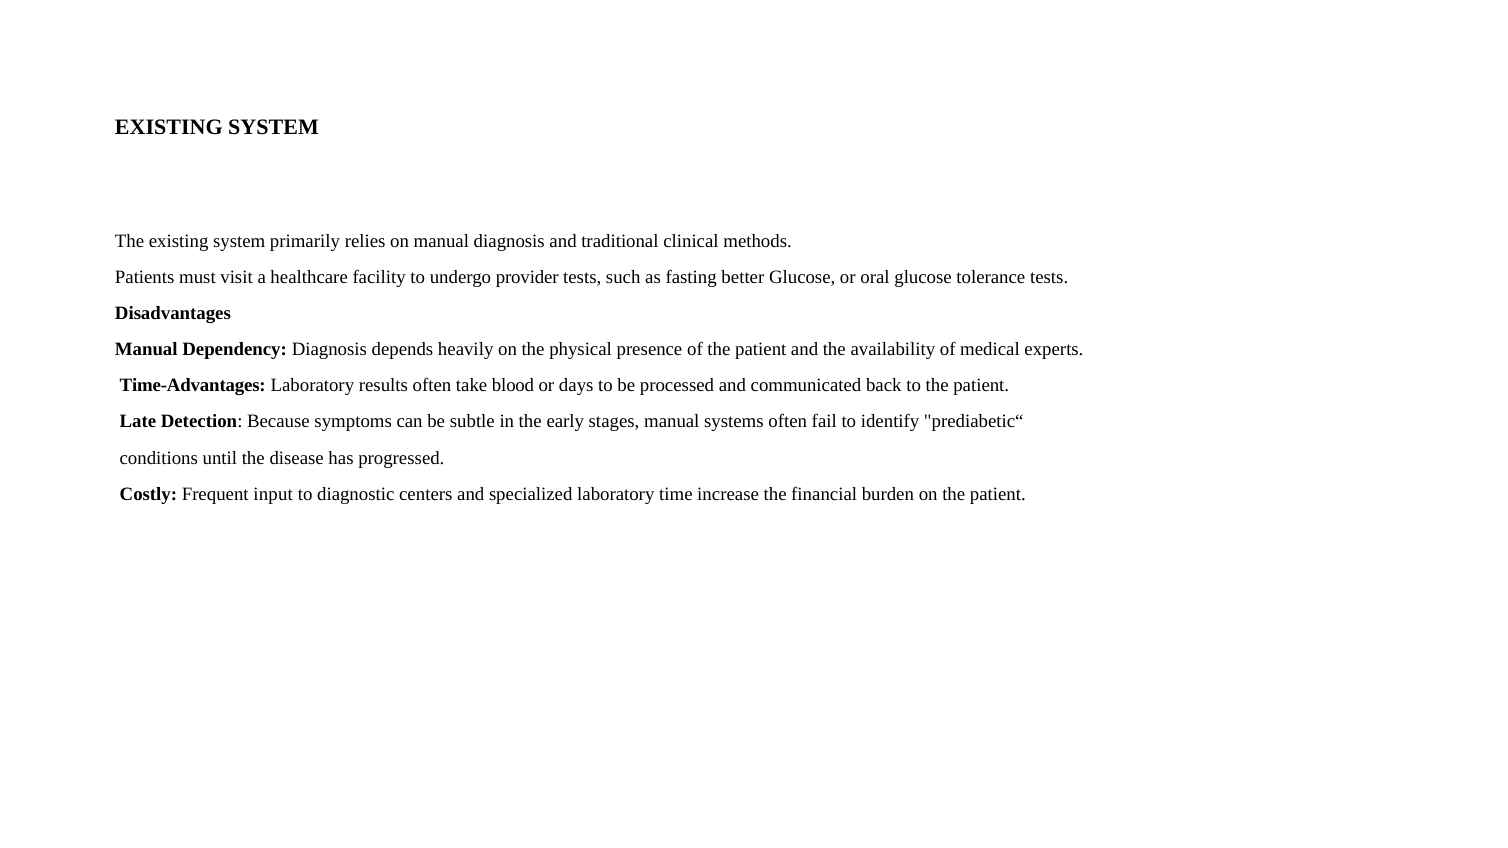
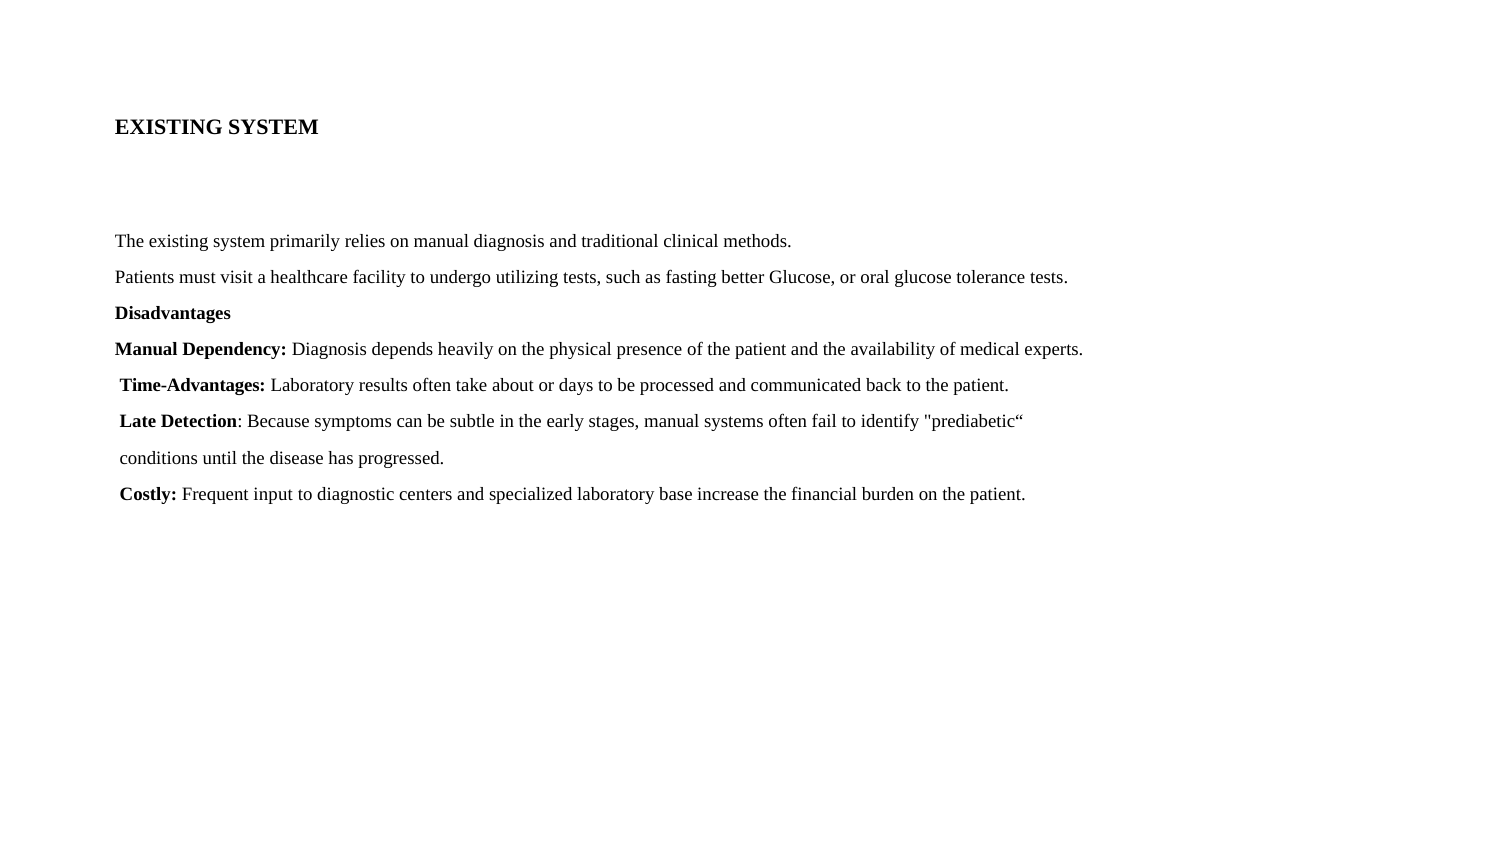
provider: provider -> utilizing (527, 278)
blood: blood -> about (513, 386)
time: time -> base (676, 494)
